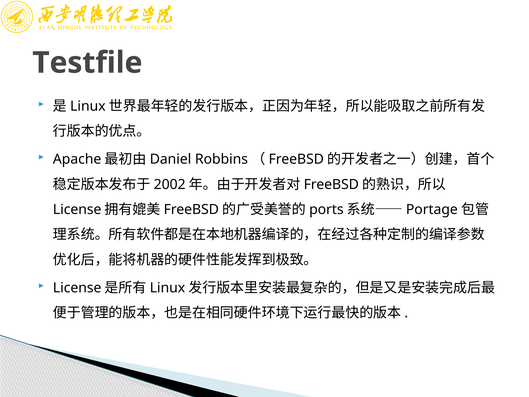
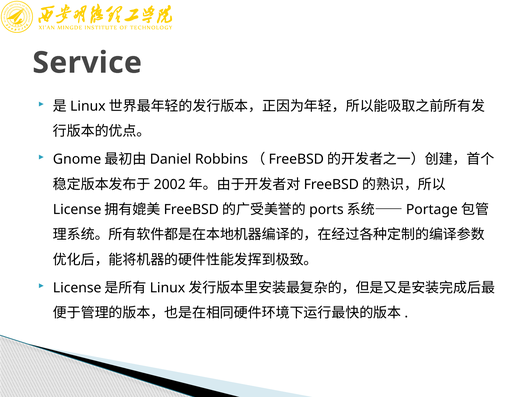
Testfile: Testfile -> Service (87, 63)
Apache: Apache -> Gnome (77, 159)
